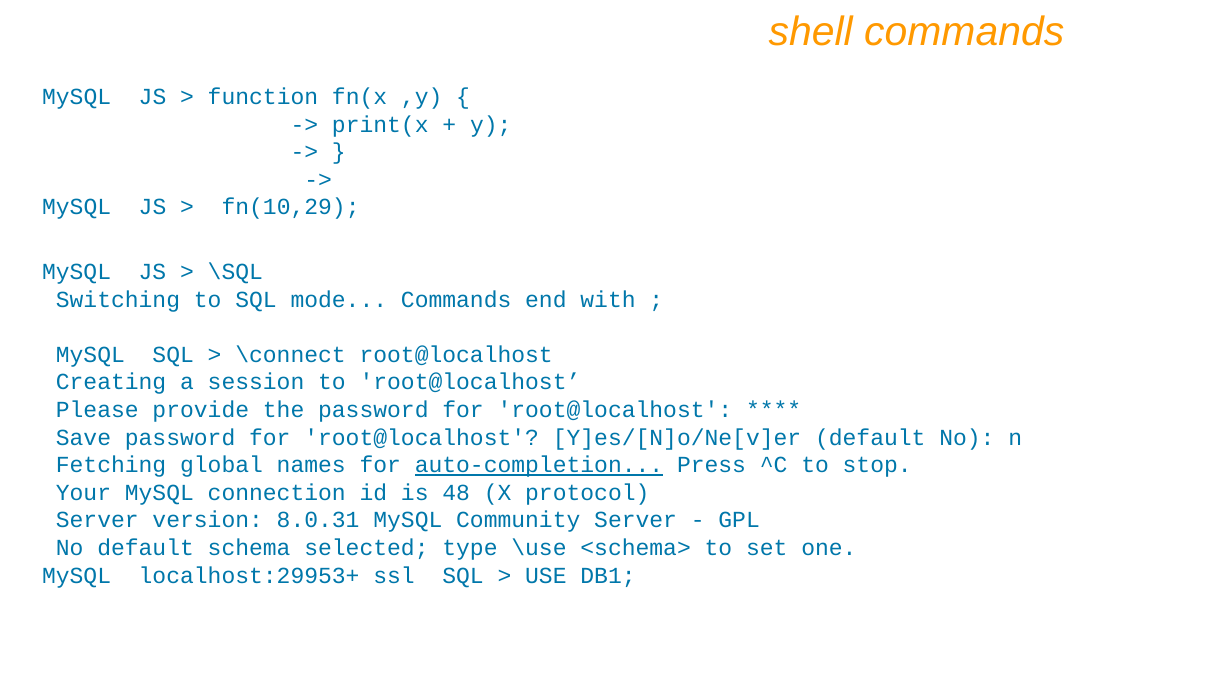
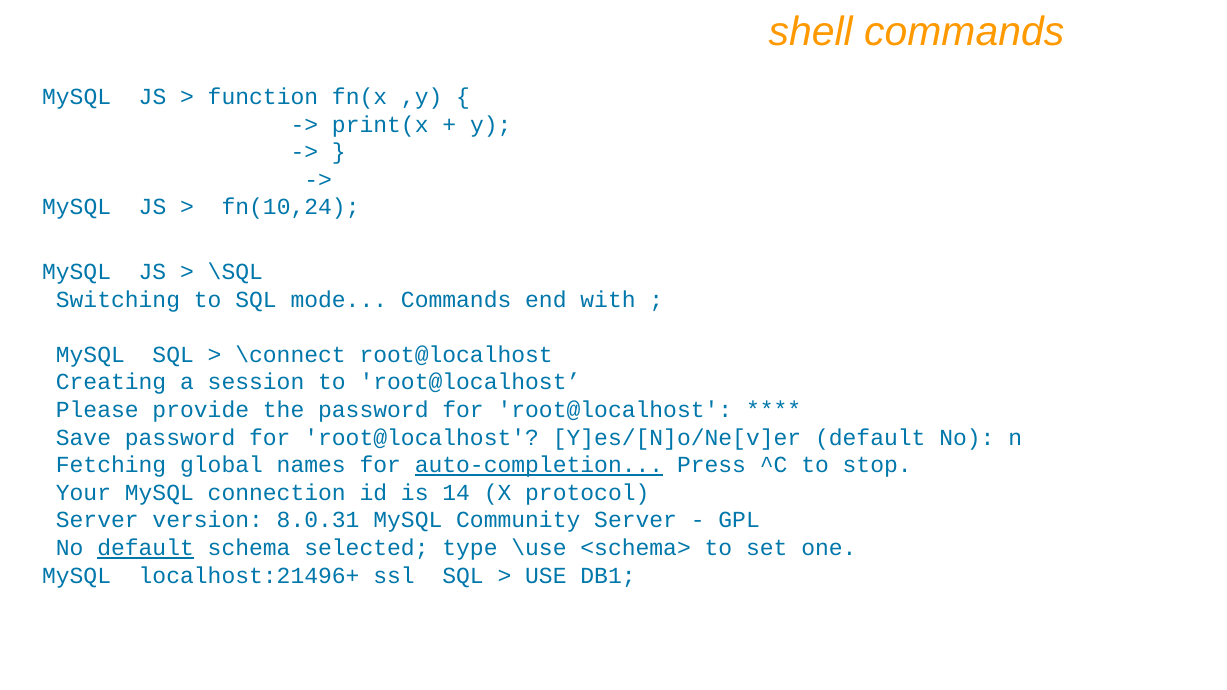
fn(10,29: fn(10,29 -> fn(10,24 (291, 207)
48: 48 -> 14 (456, 493)
default underline: none -> present (146, 548)
localhost:29953+: localhost:29953+ -> localhost:21496+ (249, 576)
